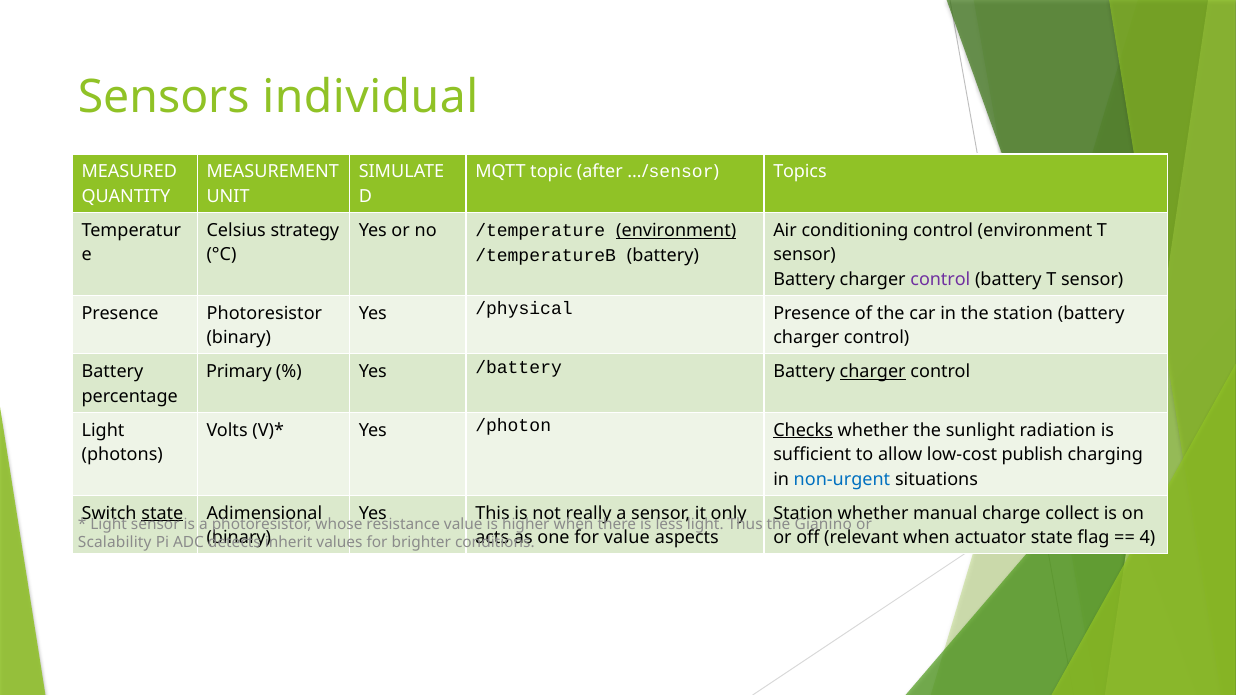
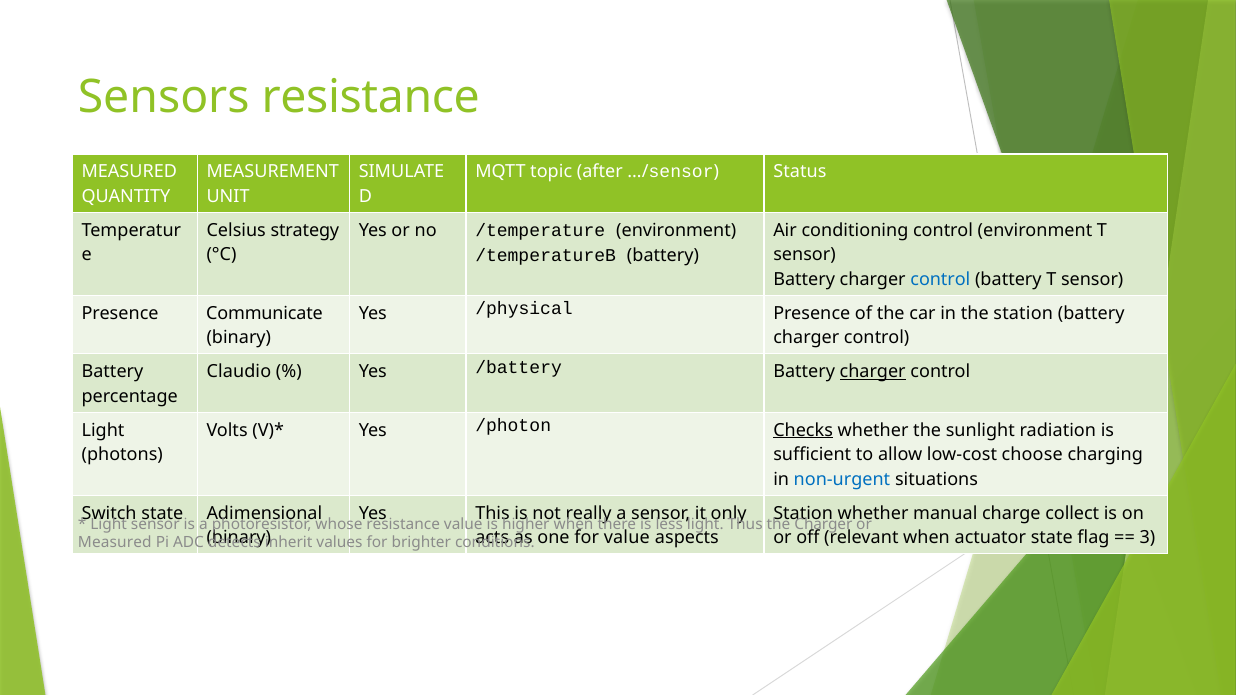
Sensors individual: individual -> resistance (371, 97)
Topics: Topics -> Status (800, 172)
environment underline: present -> none (676, 230)
control colour: purple -> blue (940, 280)
Presence Photoresistor: Photoresistor -> Communicate (265, 313)
Primary: Primary -> Claudio (239, 372)
publish: publish -> choose (1032, 455)
state underline: present -> none (162, 513)
the Gianino: Gianino -> Charger (823, 524)
4: 4 -> 3 (1147, 538)
Scalability: Scalability -> Measured (115, 543)
